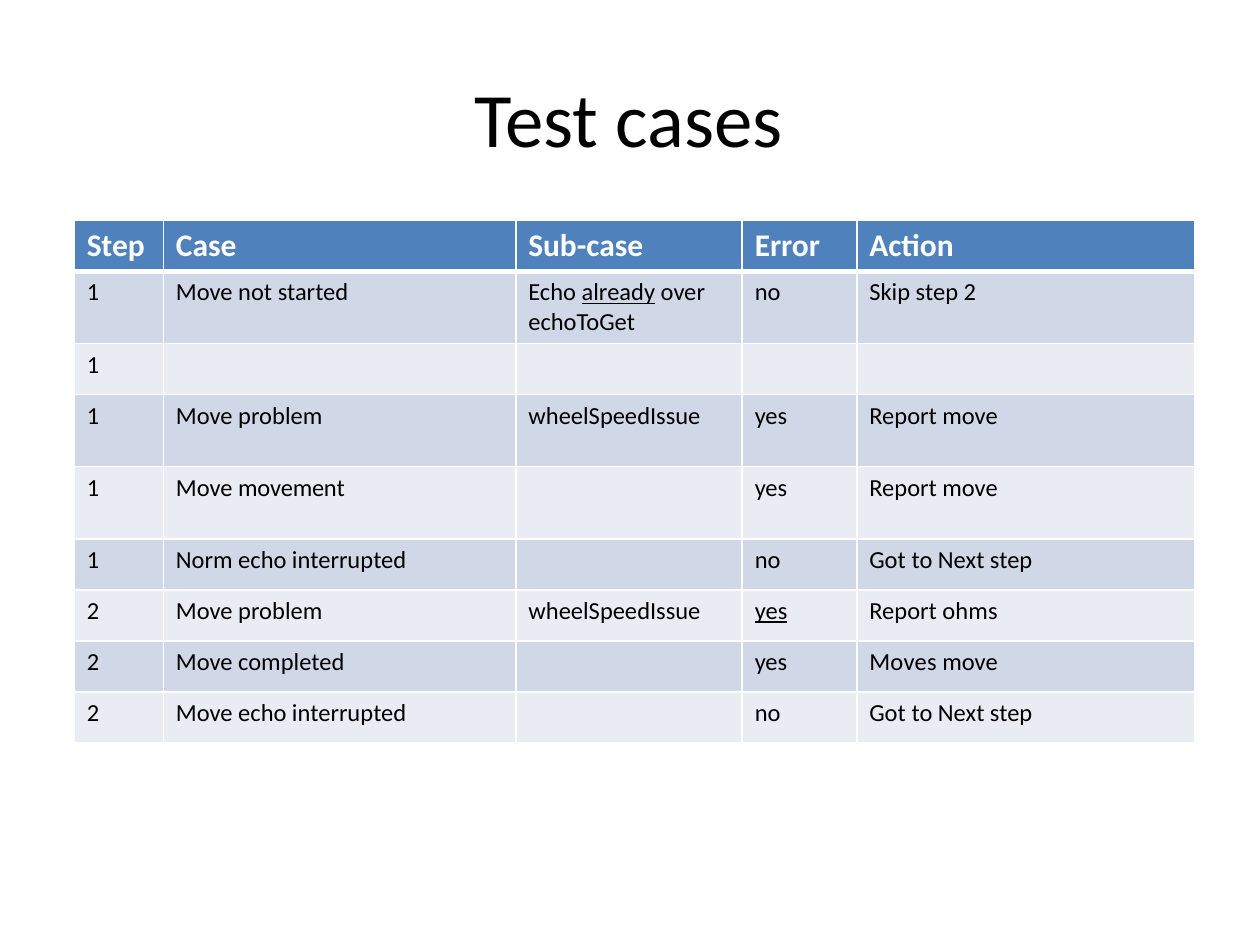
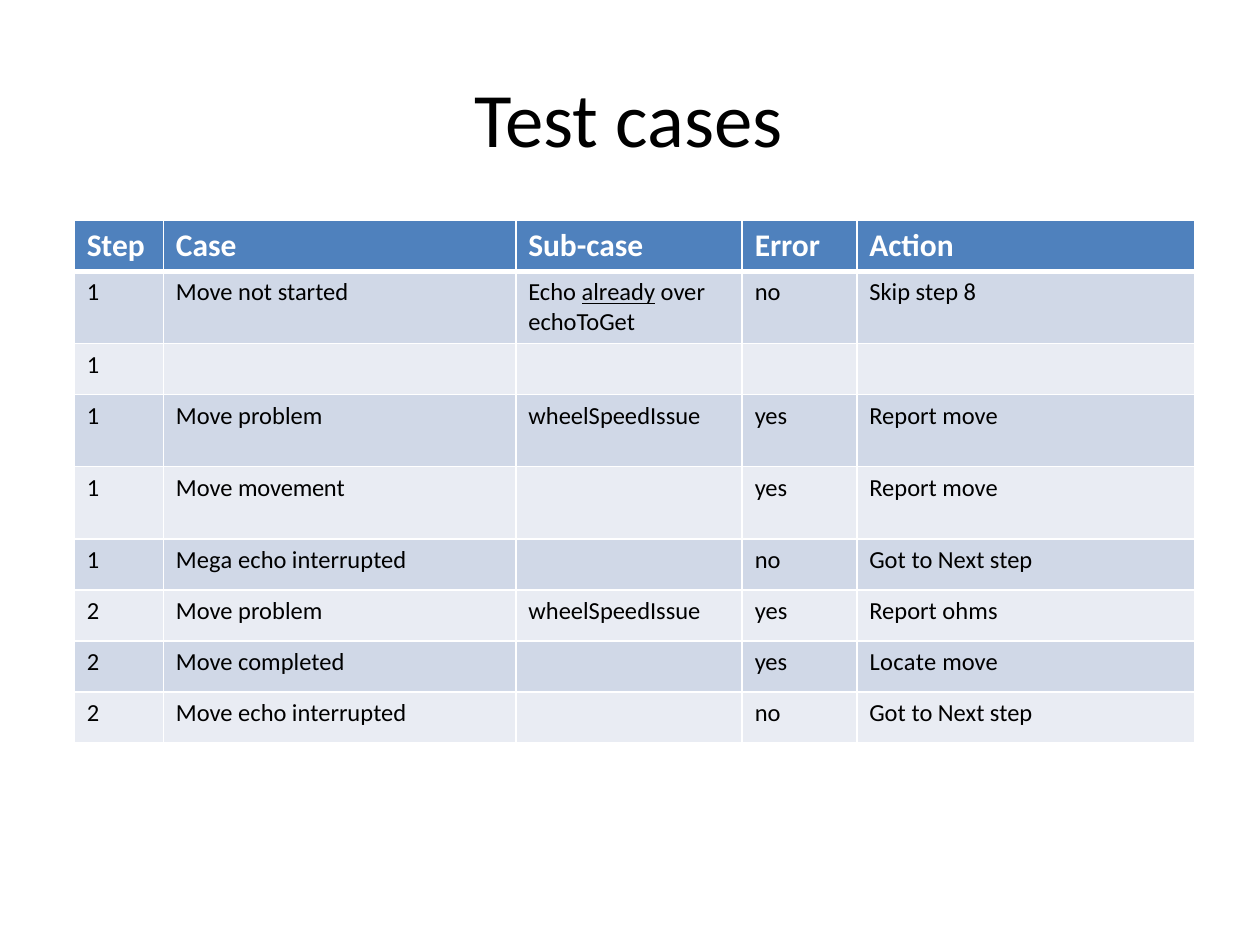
Skip step 2: 2 -> 8 (970, 293)
Norm: Norm -> Mega (204, 560)
yes underline: present -> none (771, 611)
Moves: Moves -> Locate (903, 662)
